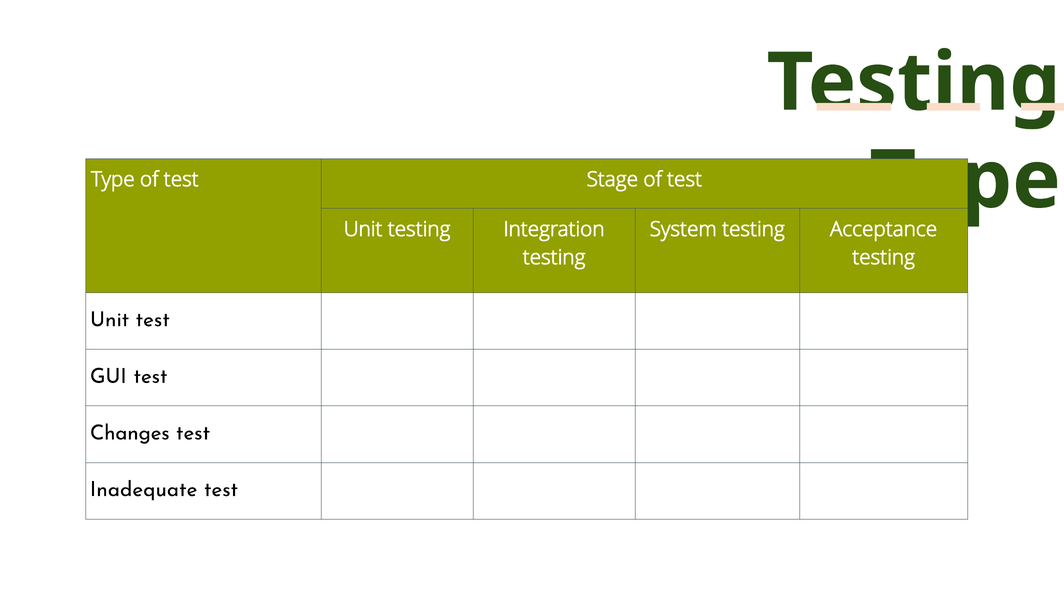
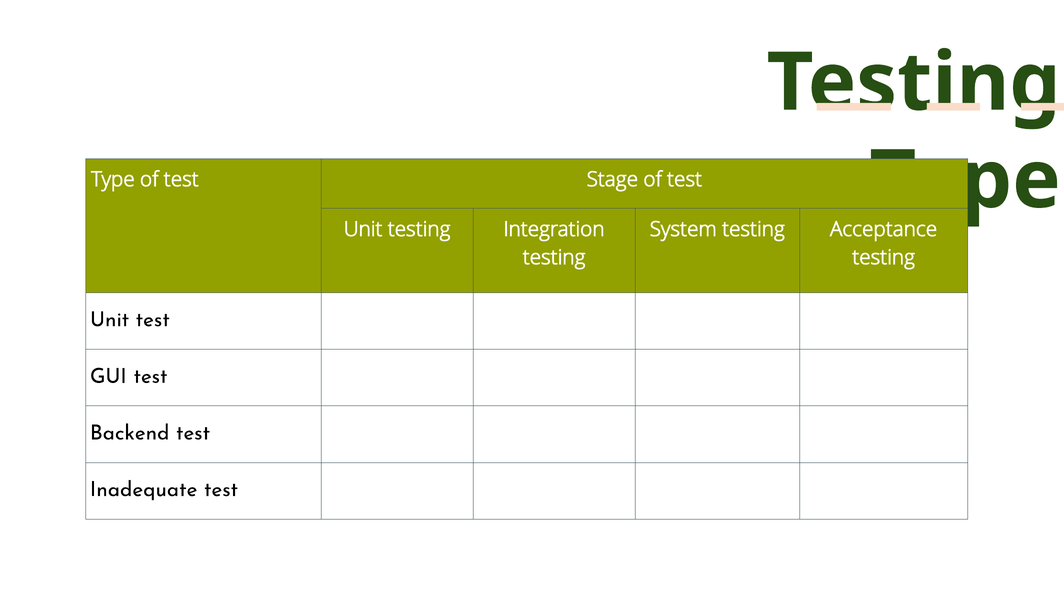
Changes: Changes -> Backend (130, 433)
